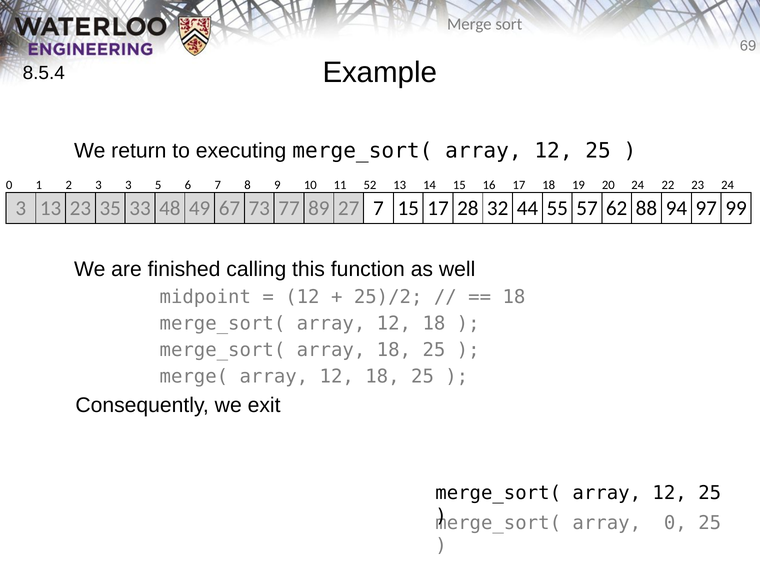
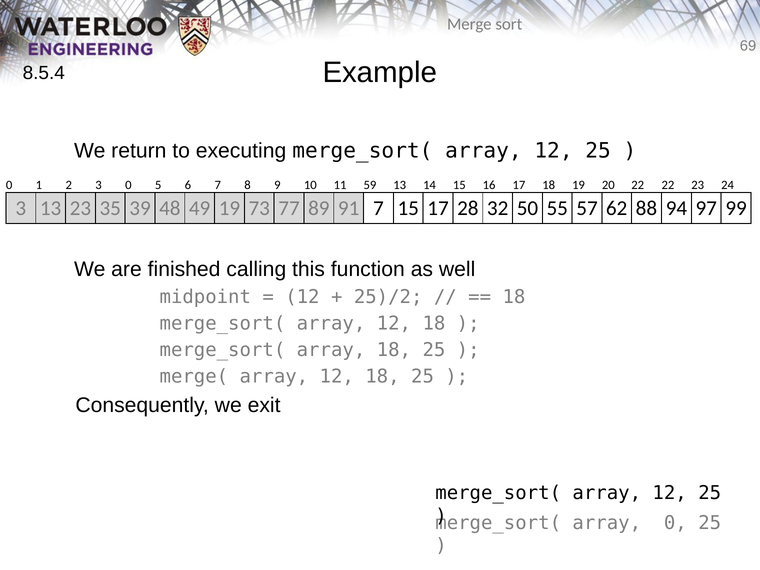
3 3: 3 -> 0 (128, 185)
52: 52 -> 59 (370, 185)
20 24: 24 -> 22 (638, 185)
33: 33 -> 39 (140, 208)
49 67: 67 -> 19 (229, 208)
27: 27 -> 91 (349, 208)
44: 44 -> 50 (527, 208)
